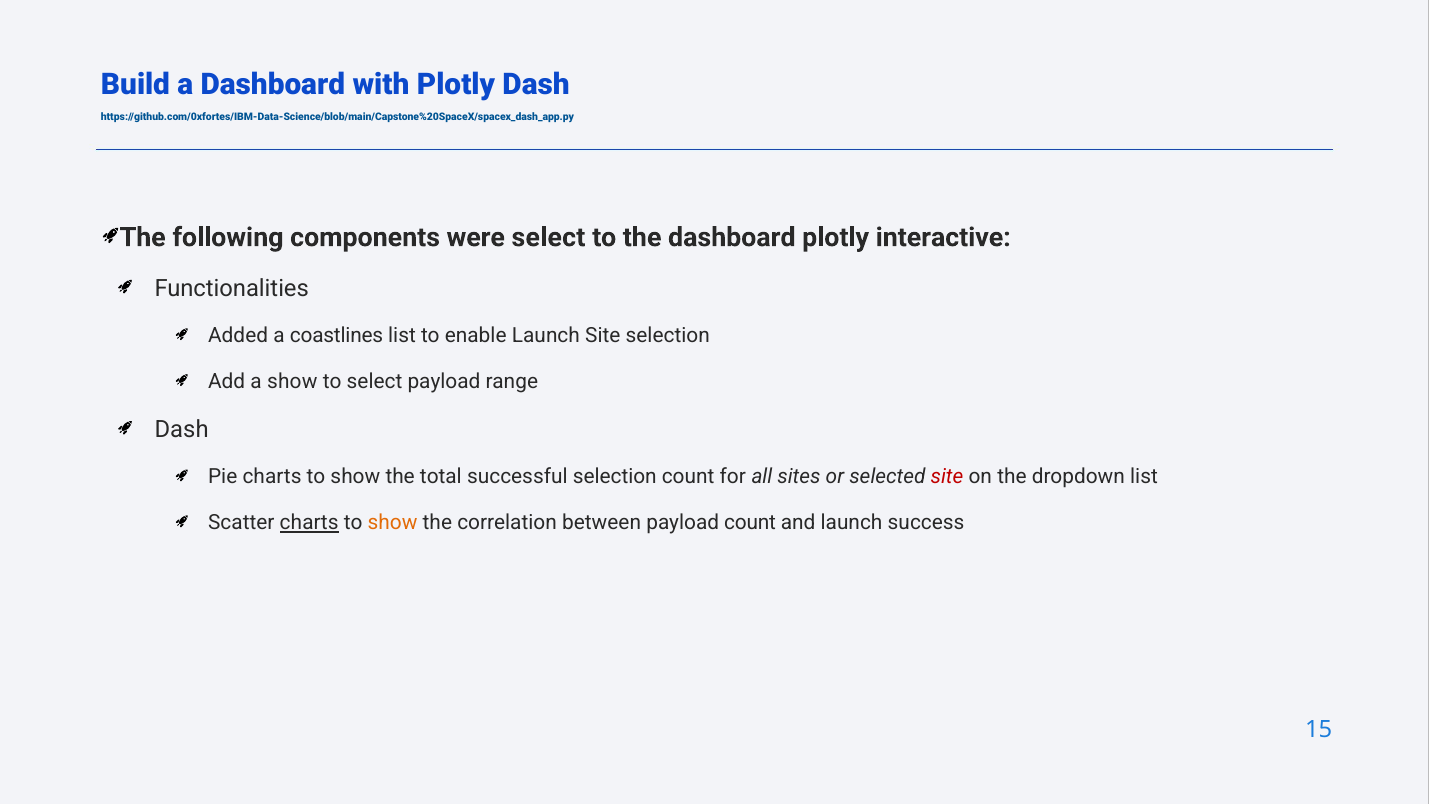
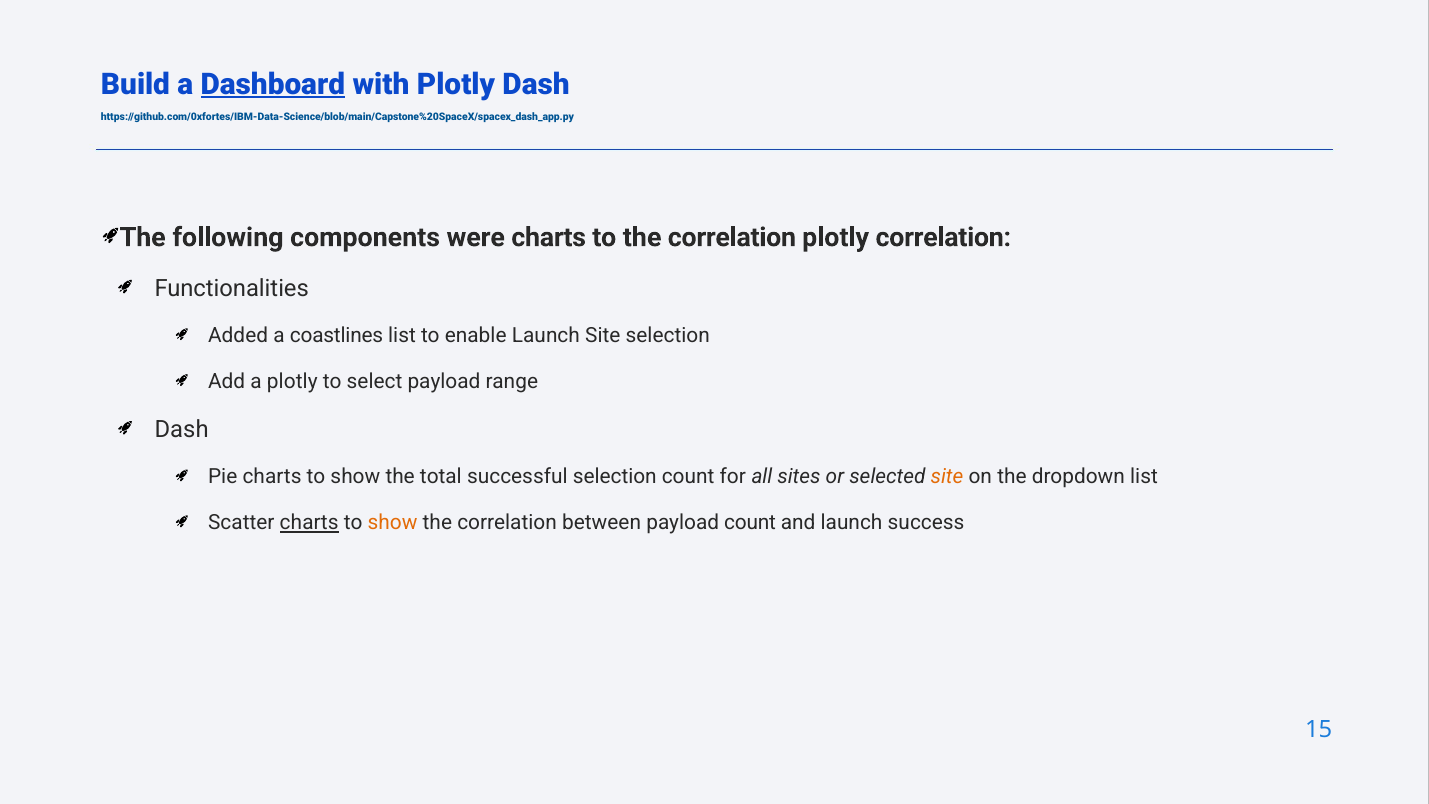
Dashboard underline: none -> present (273, 84)
were select: select -> charts (549, 237)
to the dashboard: dashboard -> correlation (732, 237)
plotly interactive: interactive -> correlation (943, 237)
a show: show -> plotly (292, 382)
site colour: red -> orange (947, 477)
